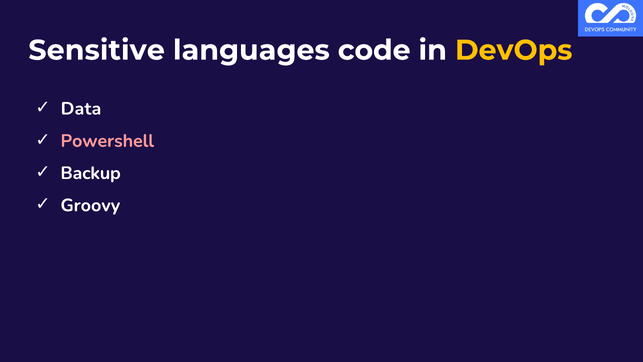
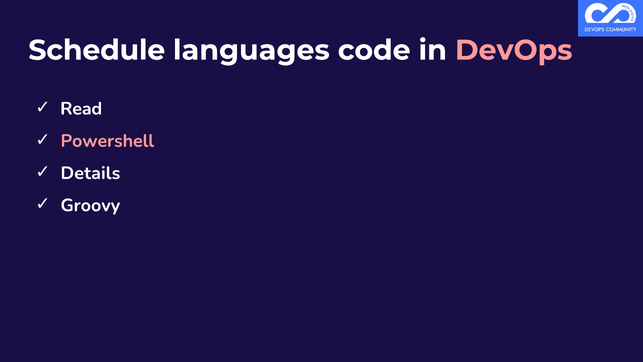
Sensitive: Sensitive -> Schedule (97, 50)
DevOps colour: yellow -> pink (514, 50)
Data: Data -> Read (81, 109)
Backup: Backup -> Details (90, 173)
